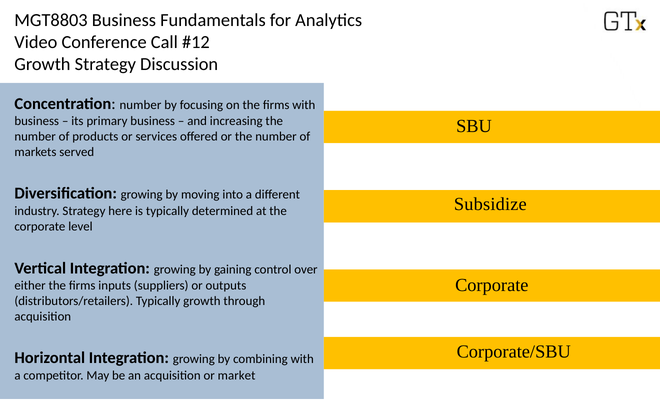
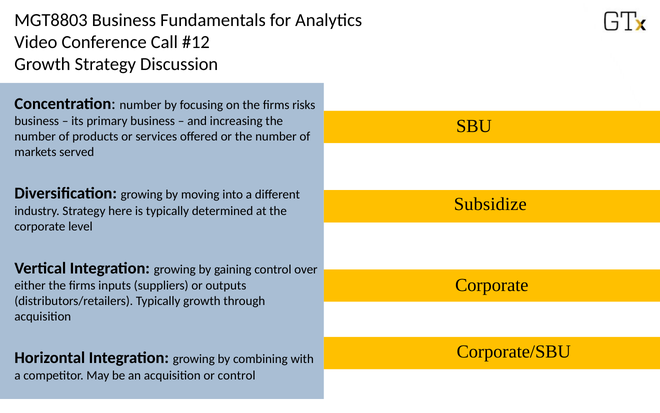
firms with: with -> risks (304, 105)
or market: market -> control (237, 375)
